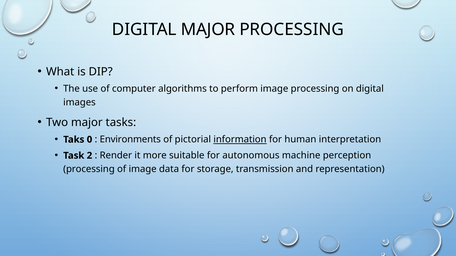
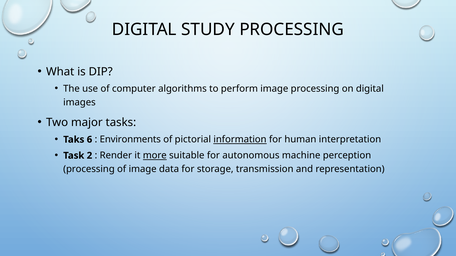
DIGITAL MAJOR: MAJOR -> STUDY (208, 30)
0: 0 -> 6 (89, 140)
more underline: none -> present (155, 156)
